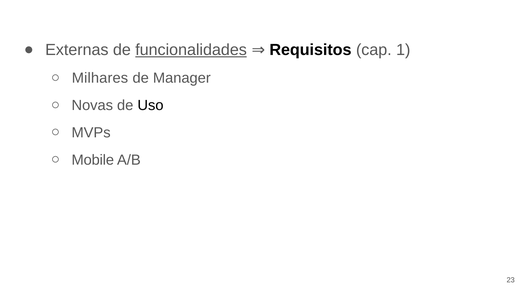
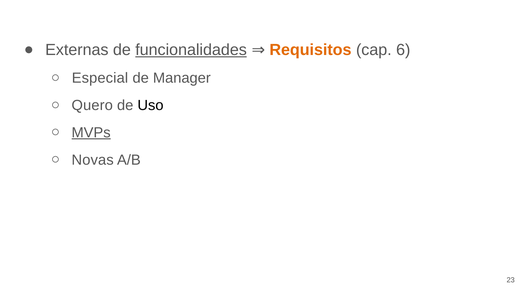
Requisitos colour: black -> orange (310, 50)
1: 1 -> 6 (403, 50)
Milhares: Milhares -> Especial (100, 78)
Novas: Novas -> Quero (92, 106)
MVPs underline: none -> present (91, 133)
Mobile: Mobile -> Novas (93, 160)
